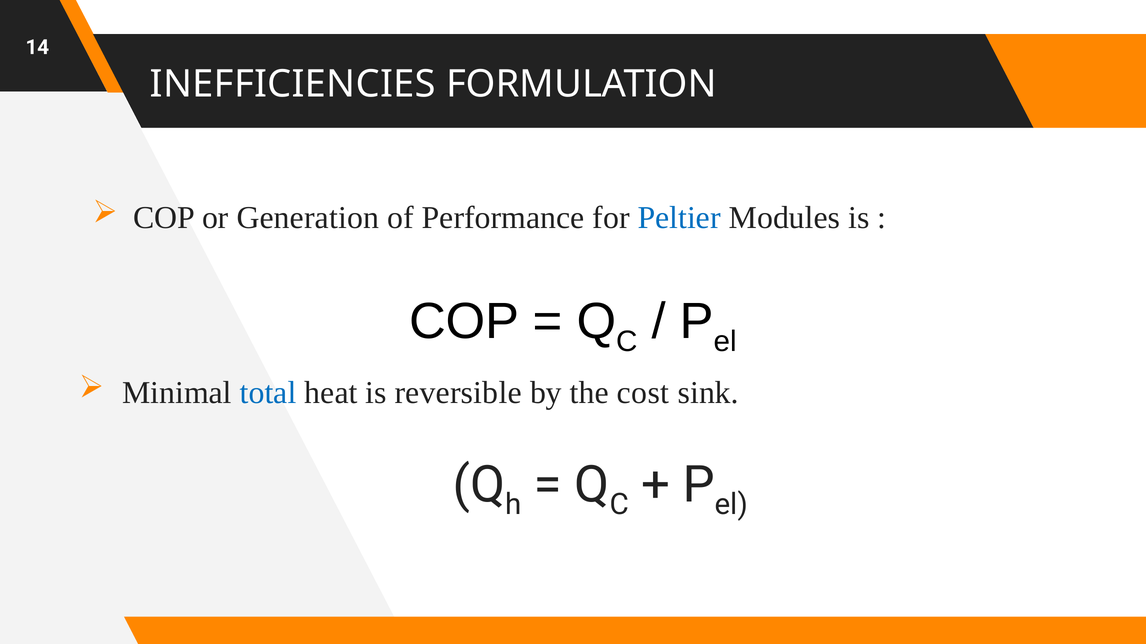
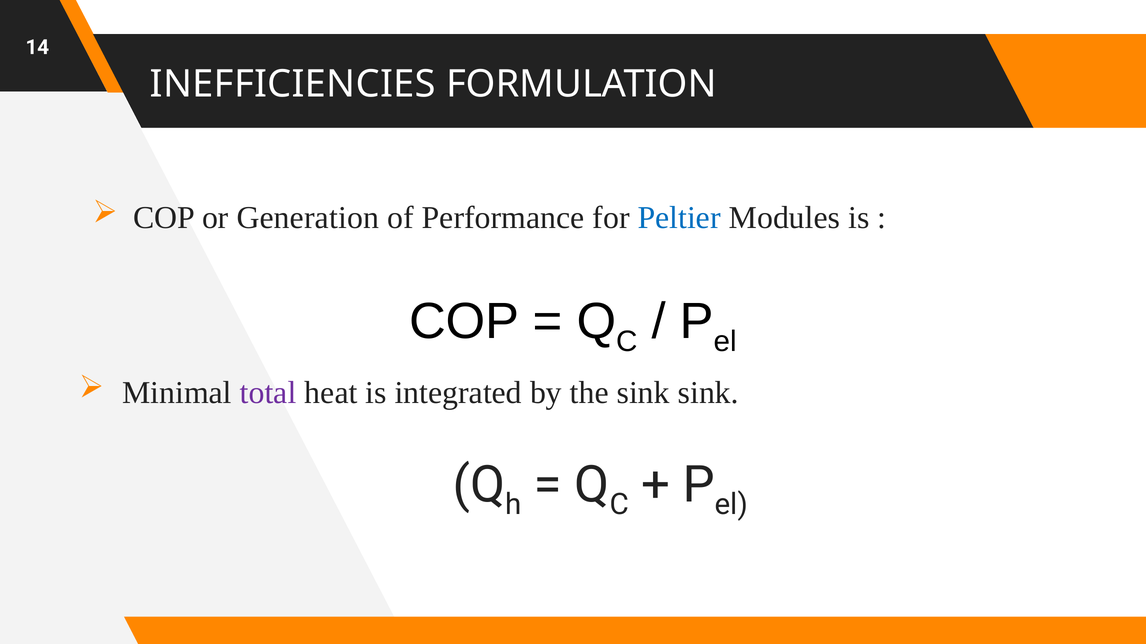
total colour: blue -> purple (268, 393)
reversible: reversible -> integrated (458, 393)
the cost: cost -> sink (643, 393)
